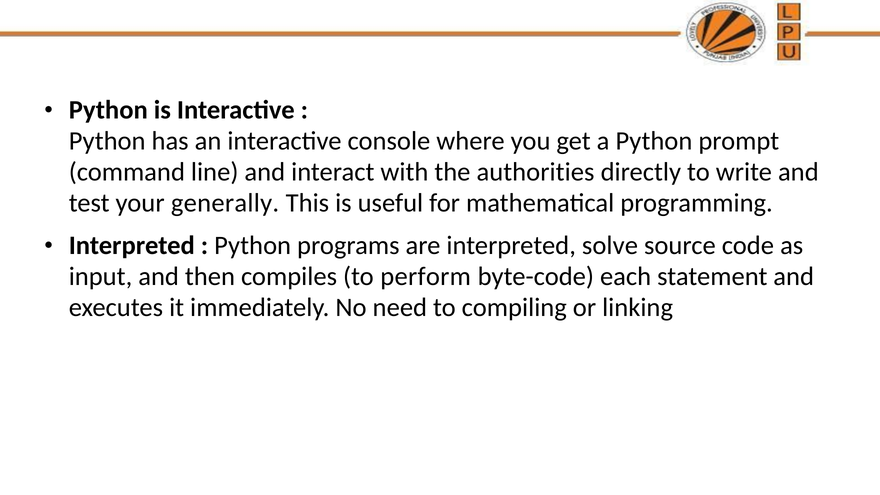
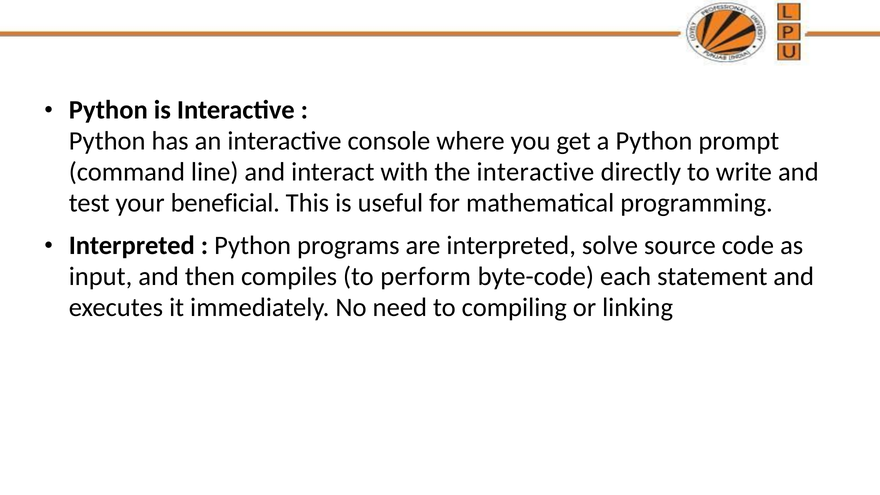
the authorities: authorities -> interactive (535, 172)
generally: generally -> beneficial (225, 203)
